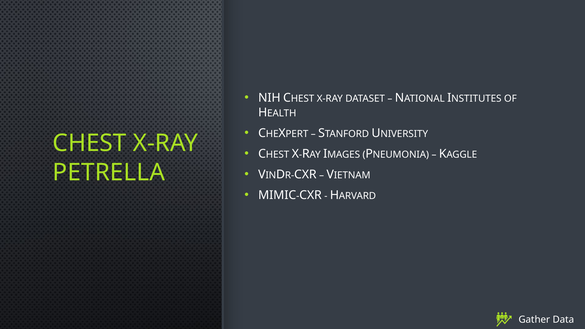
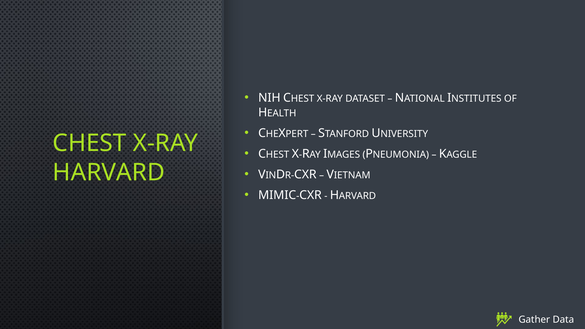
PETRELLA: PETRELLA -> HARVARD (109, 172)
